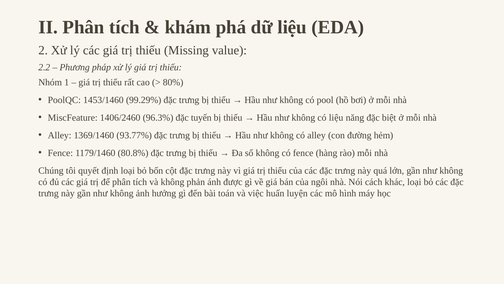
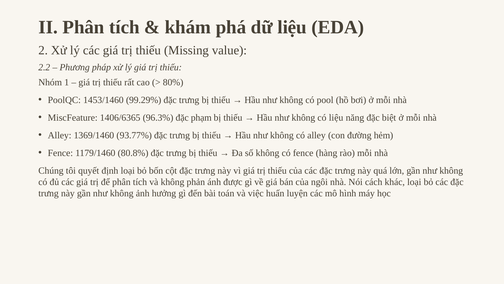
1406/2460: 1406/2460 -> 1406/6365 (120, 117)
tuyến: tuyến -> phạm (201, 117)
